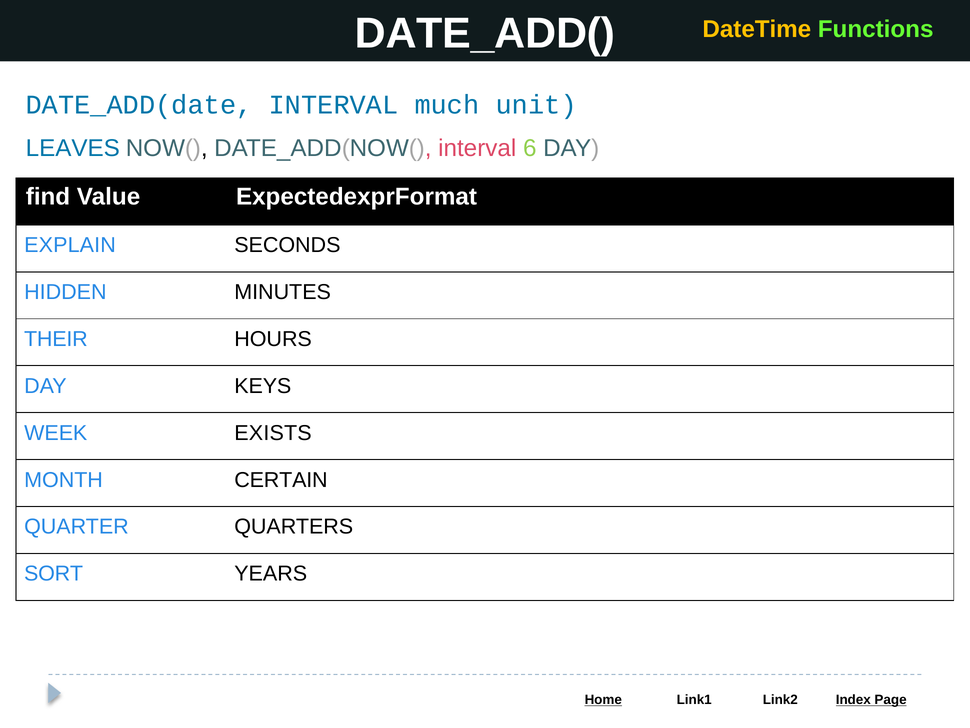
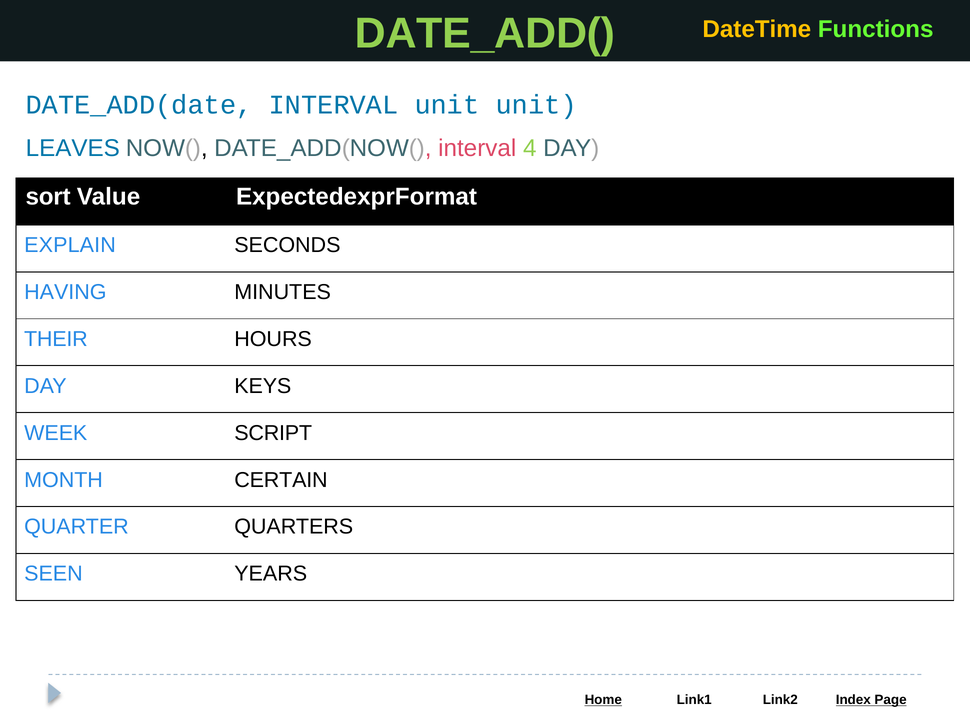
DATE_ADD( colour: white -> light green (485, 34)
INTERVAL much: much -> unit (447, 105)
6: 6 -> 4 (530, 148)
find: find -> sort (48, 197)
HIDDEN: HIDDEN -> HAVING (65, 292)
EXISTS: EXISTS -> SCRIPT (273, 433)
SORT: SORT -> SEEN (53, 573)
